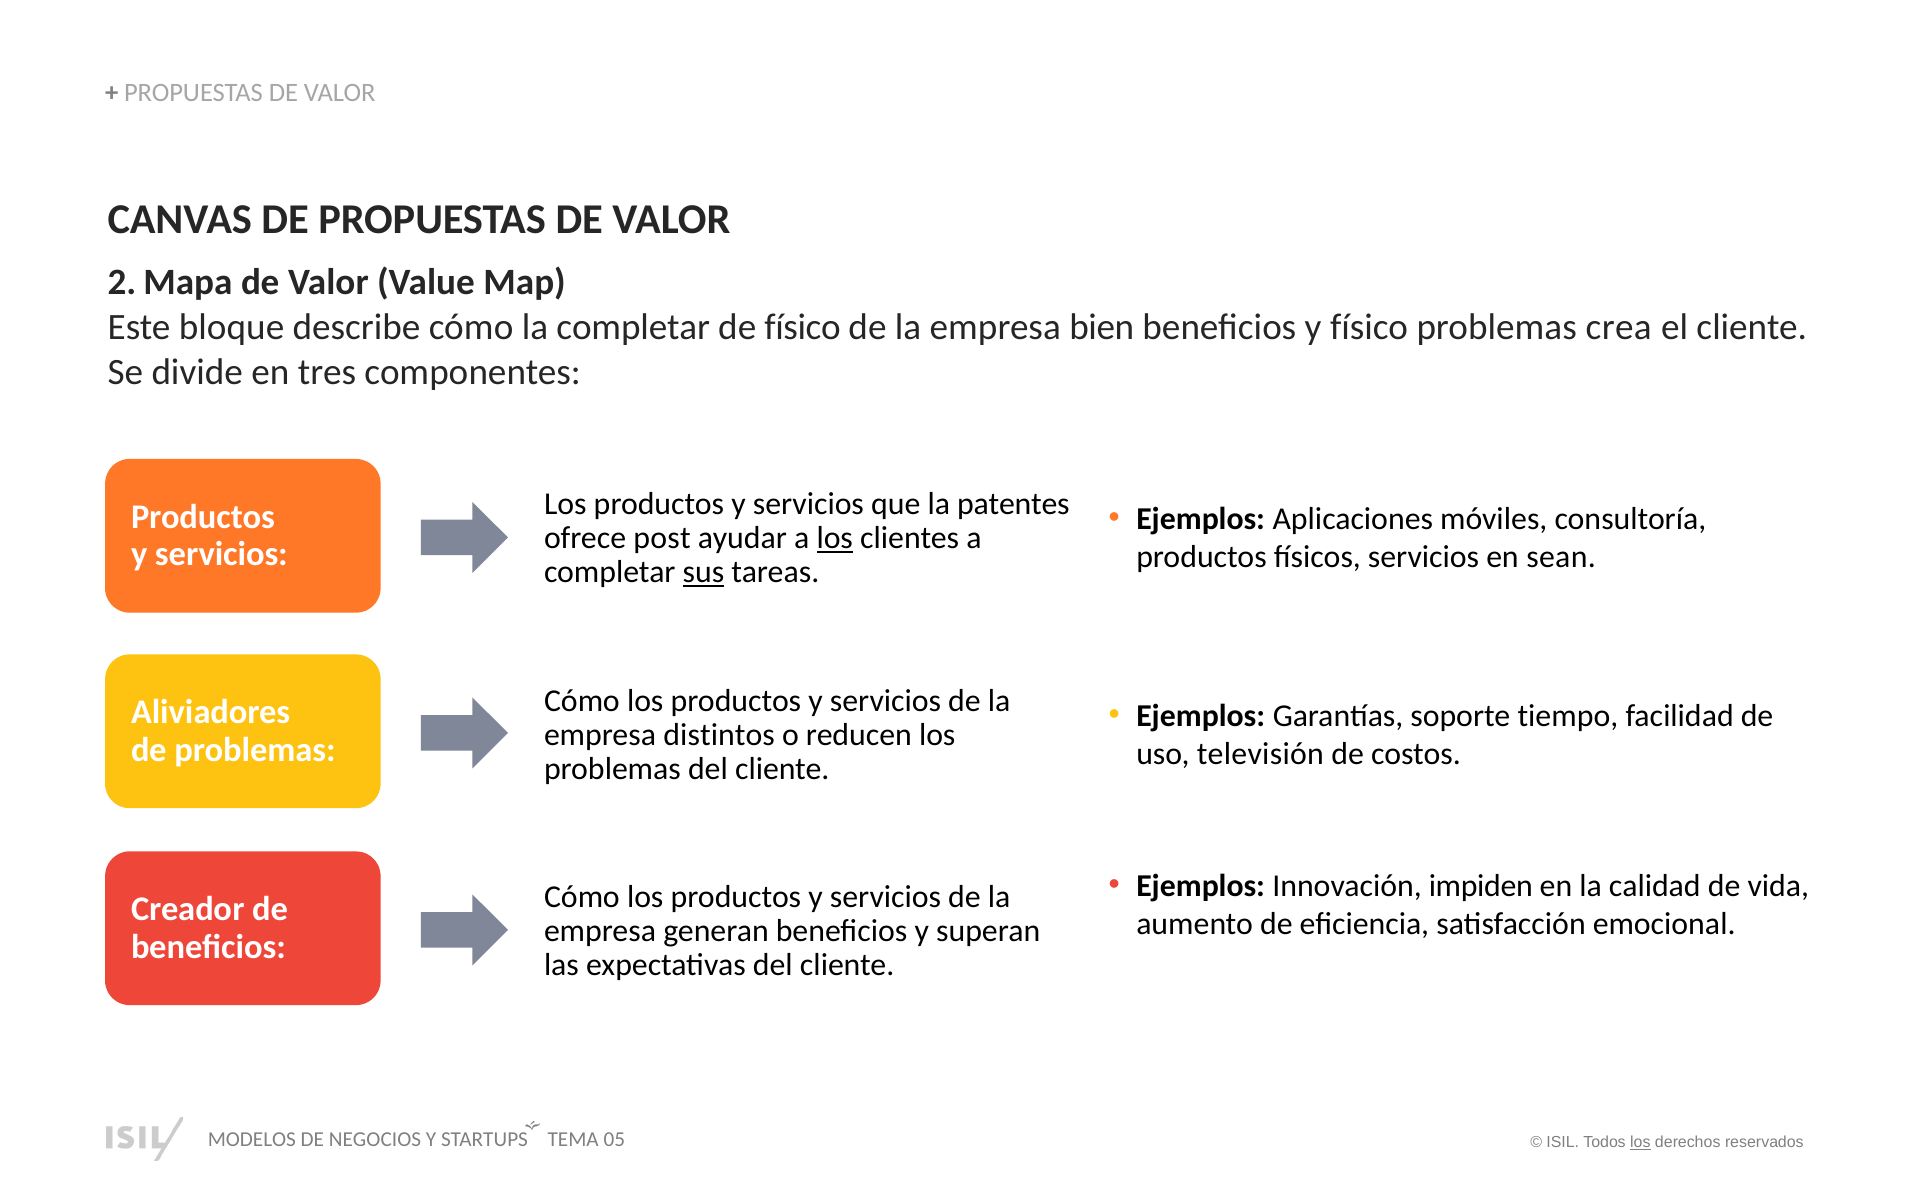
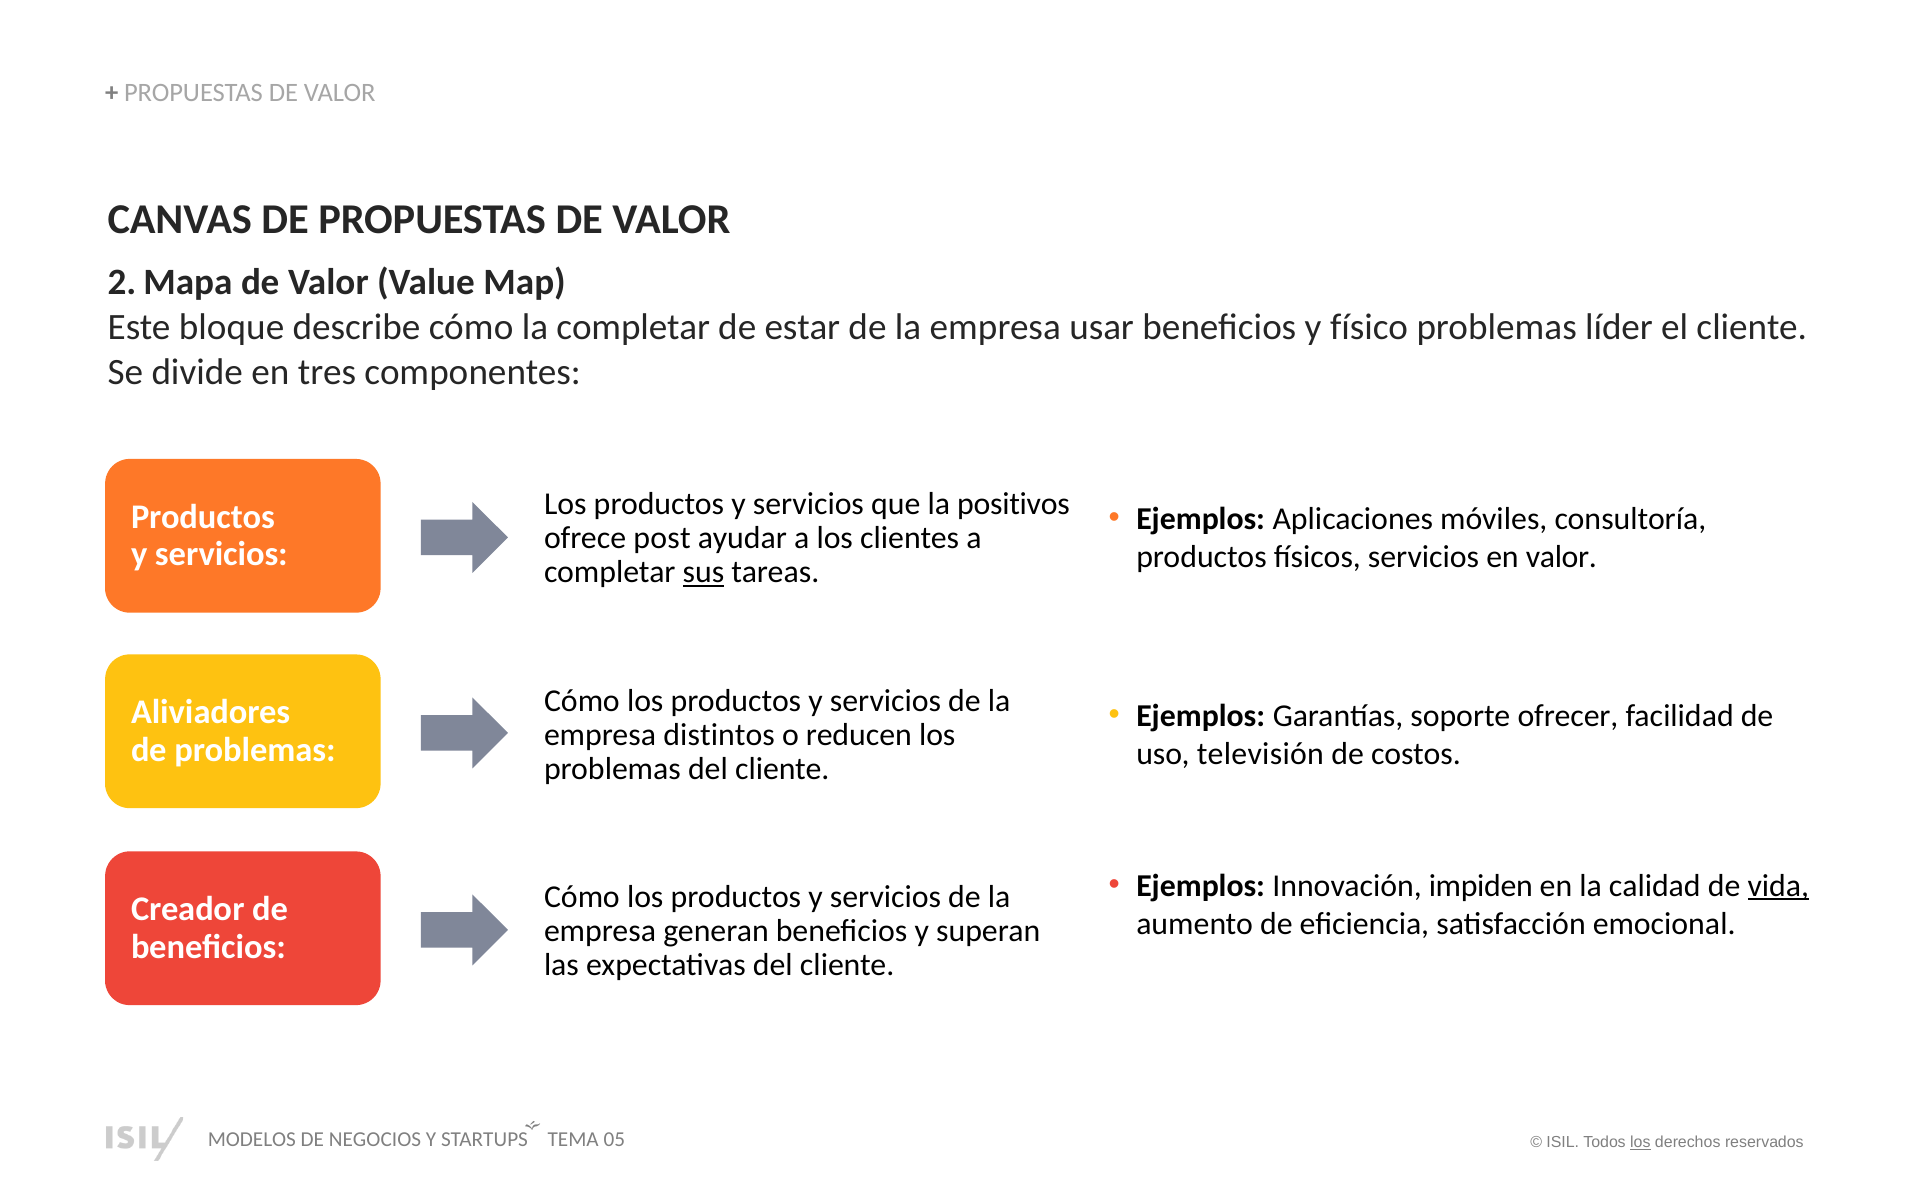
de físico: físico -> estar (802, 327)
bien: bien -> usar (1102, 327)
crea: crea -> líder (1619, 327)
patentes: patentes -> positivos (1013, 504)
los underline: present -> none (835, 538)
en sean: sean -> valor (1561, 557)
tiempo: tiempo -> ofrecer (1568, 716)
vida underline: none -> present (1778, 886)
